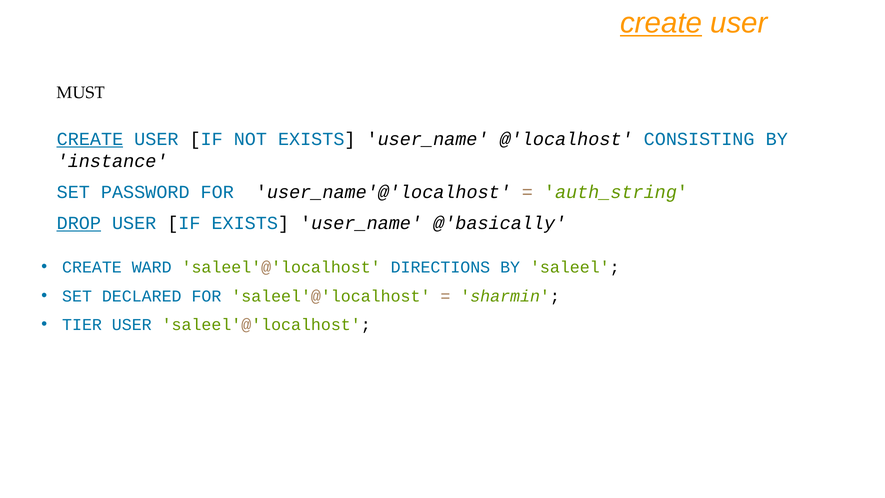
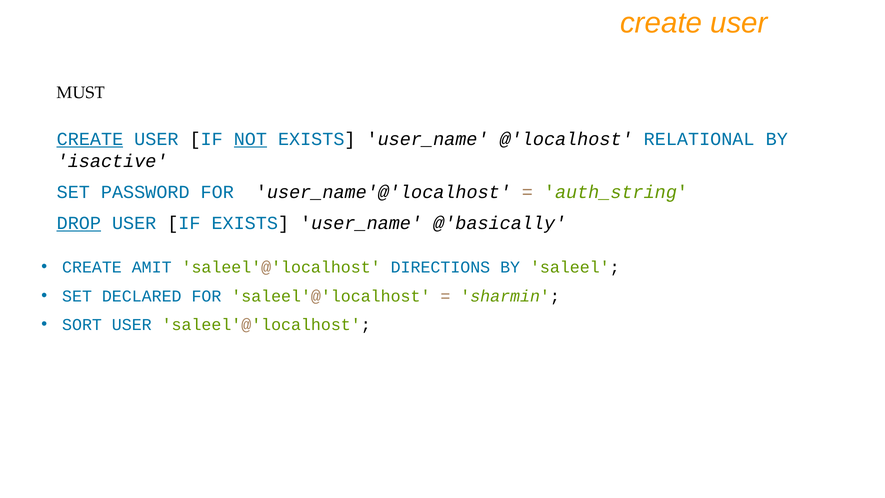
create underline: present -> none (661, 23)
NOT underline: none -> present (250, 139)
CONSISTING: CONSISTING -> RELATIONAL (699, 139)
instance: instance -> isactive (112, 161)
WARD: WARD -> AMIT (152, 267)
TIER: TIER -> SORT (82, 325)
